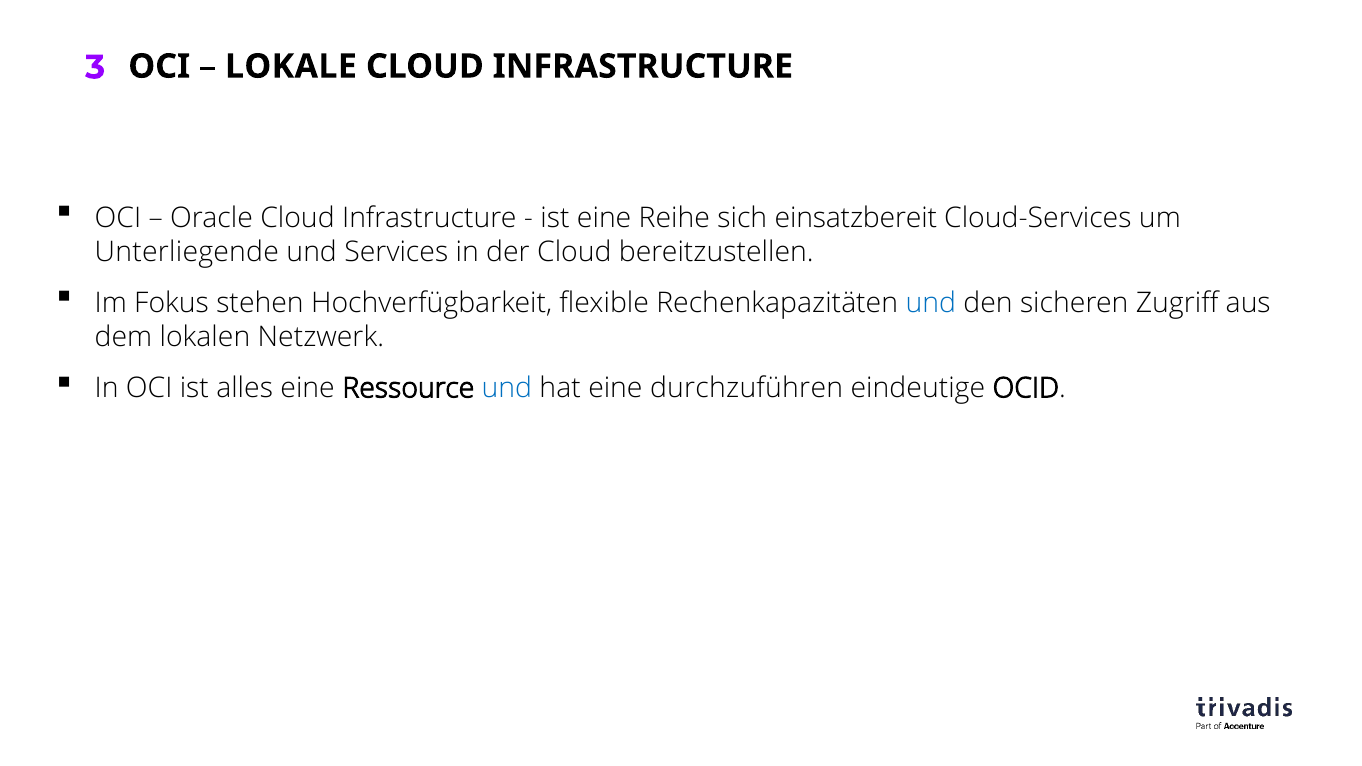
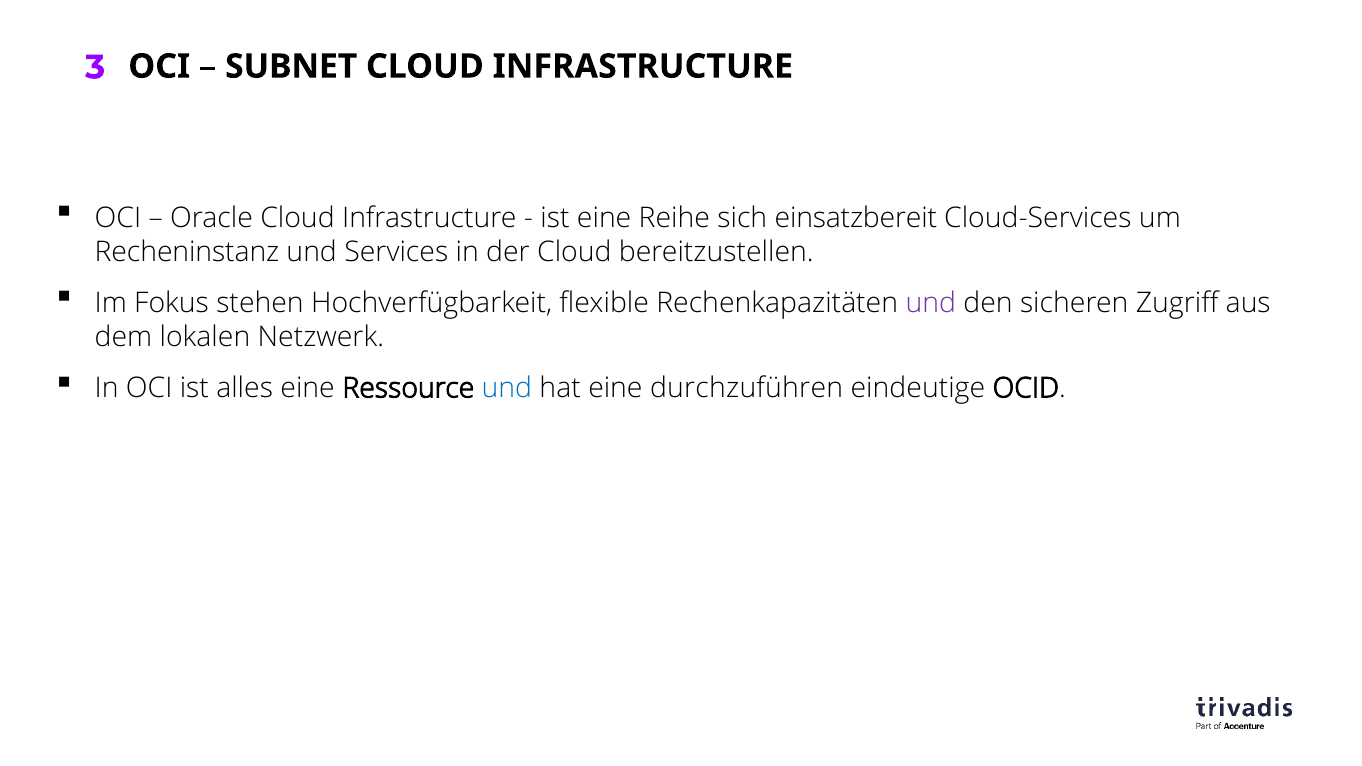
LOKALE: LOKALE -> SUBNET (291, 66)
Unterliegende: Unterliegende -> Recheninstanz (187, 252)
und colour: blue -> purple (931, 303)
